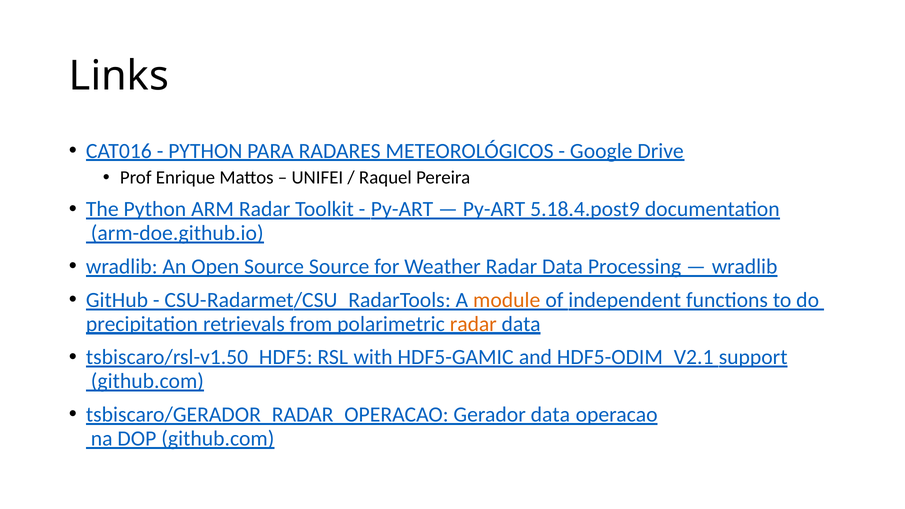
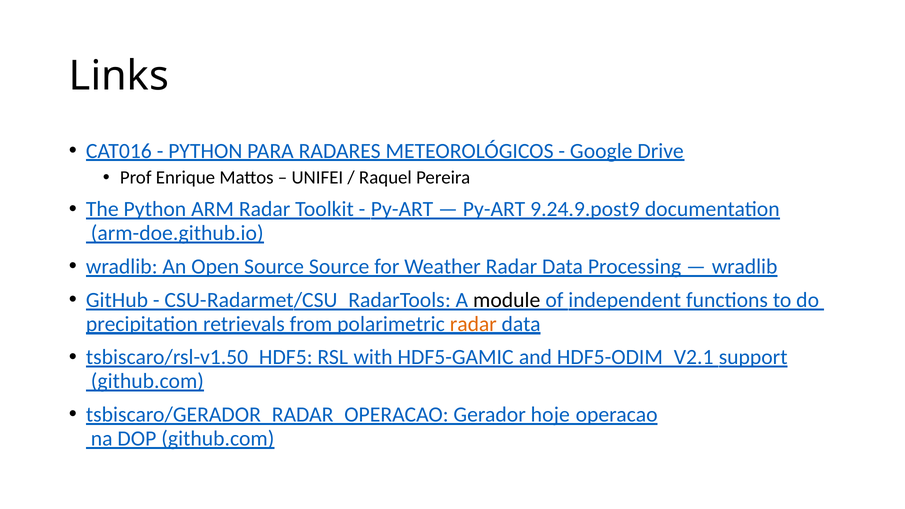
5.18.4.post9: 5.18.4.post9 -> 9.24.9.post9 (585, 209)
module colour: orange -> black (507, 300)
Gerador data: data -> hoje (550, 415)
